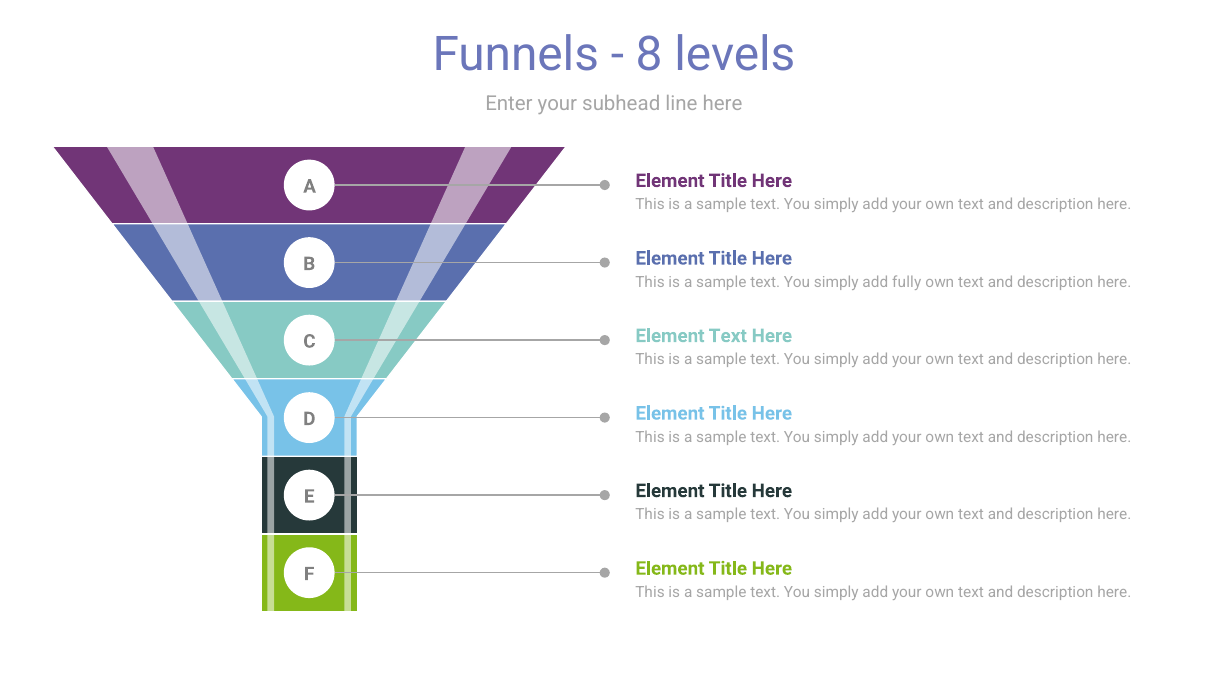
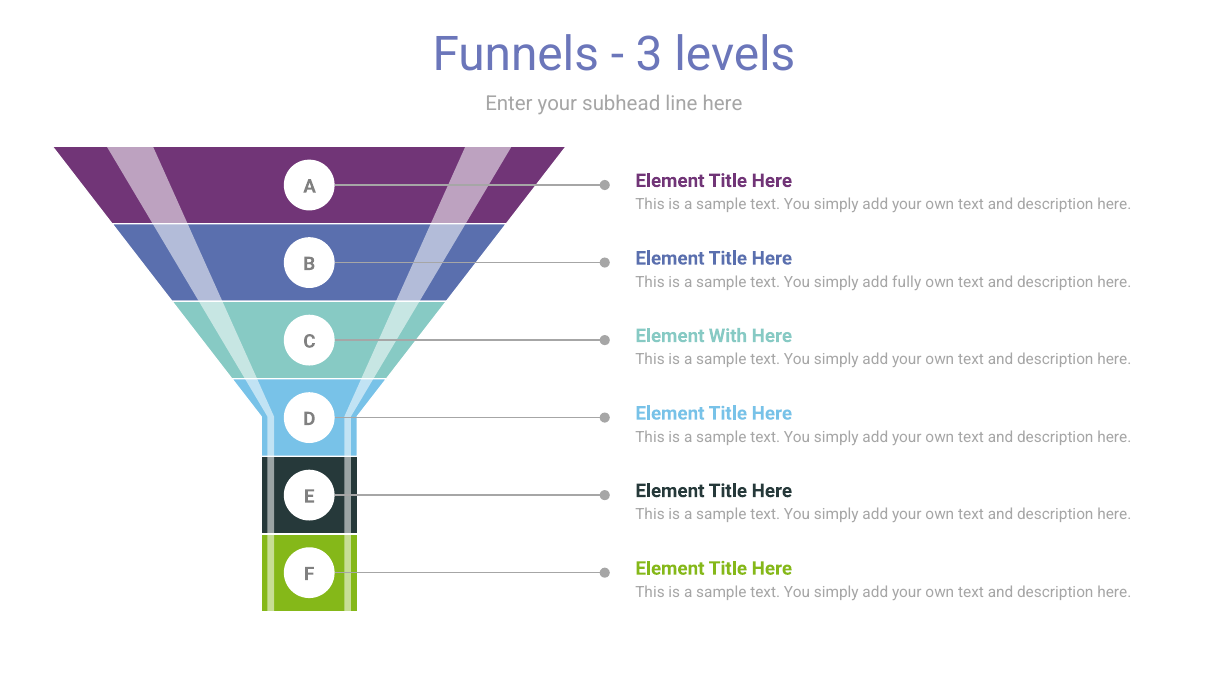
8: 8 -> 3 (649, 55)
Element Text: Text -> With (728, 336)
